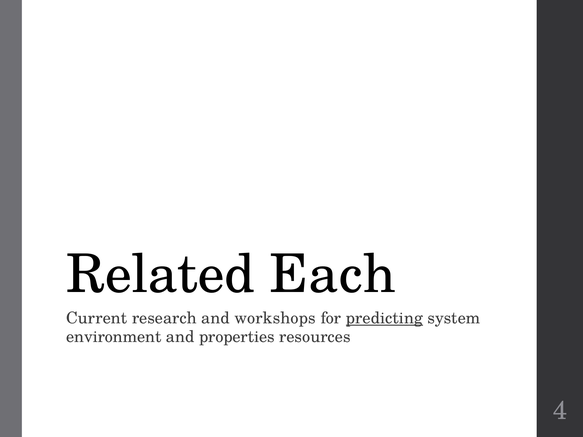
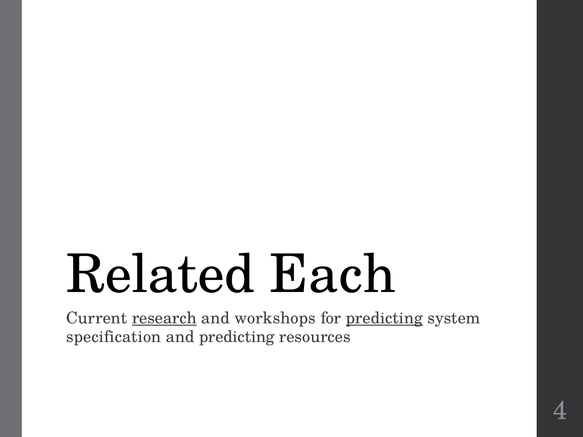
research underline: none -> present (164, 318)
environment: environment -> specification (114, 337)
and properties: properties -> predicting (237, 337)
